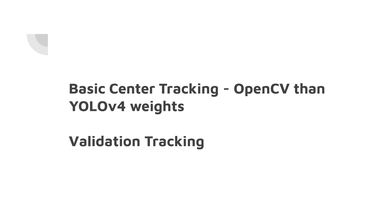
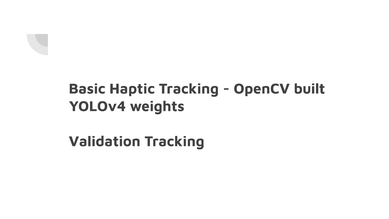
Center: Center -> Haptic (132, 89)
than: than -> built (309, 89)
